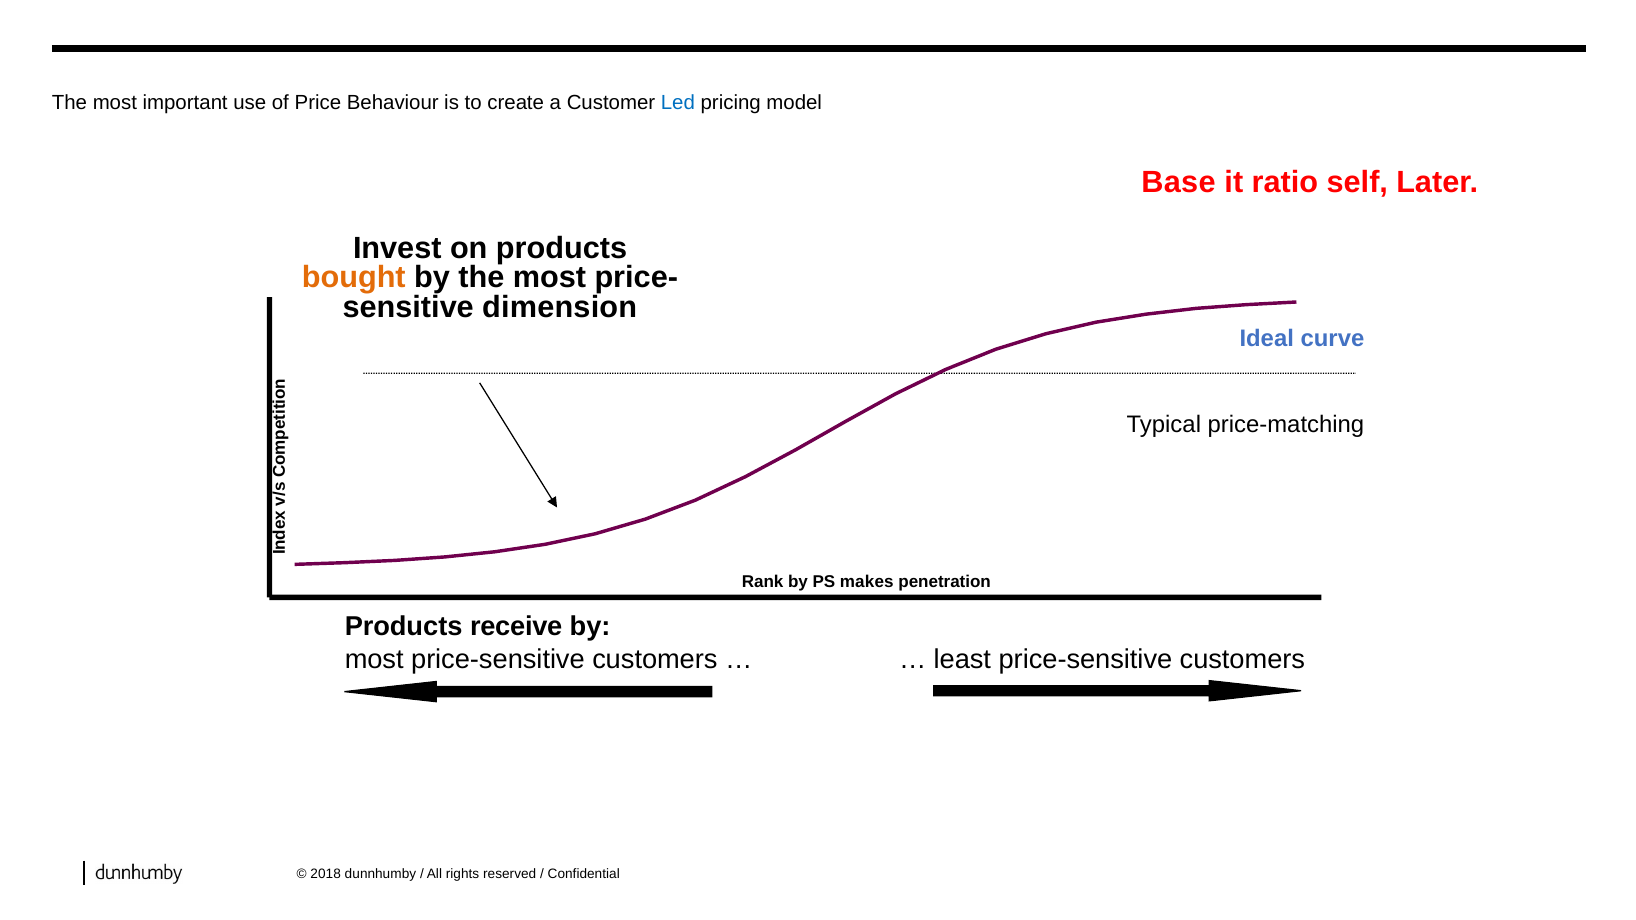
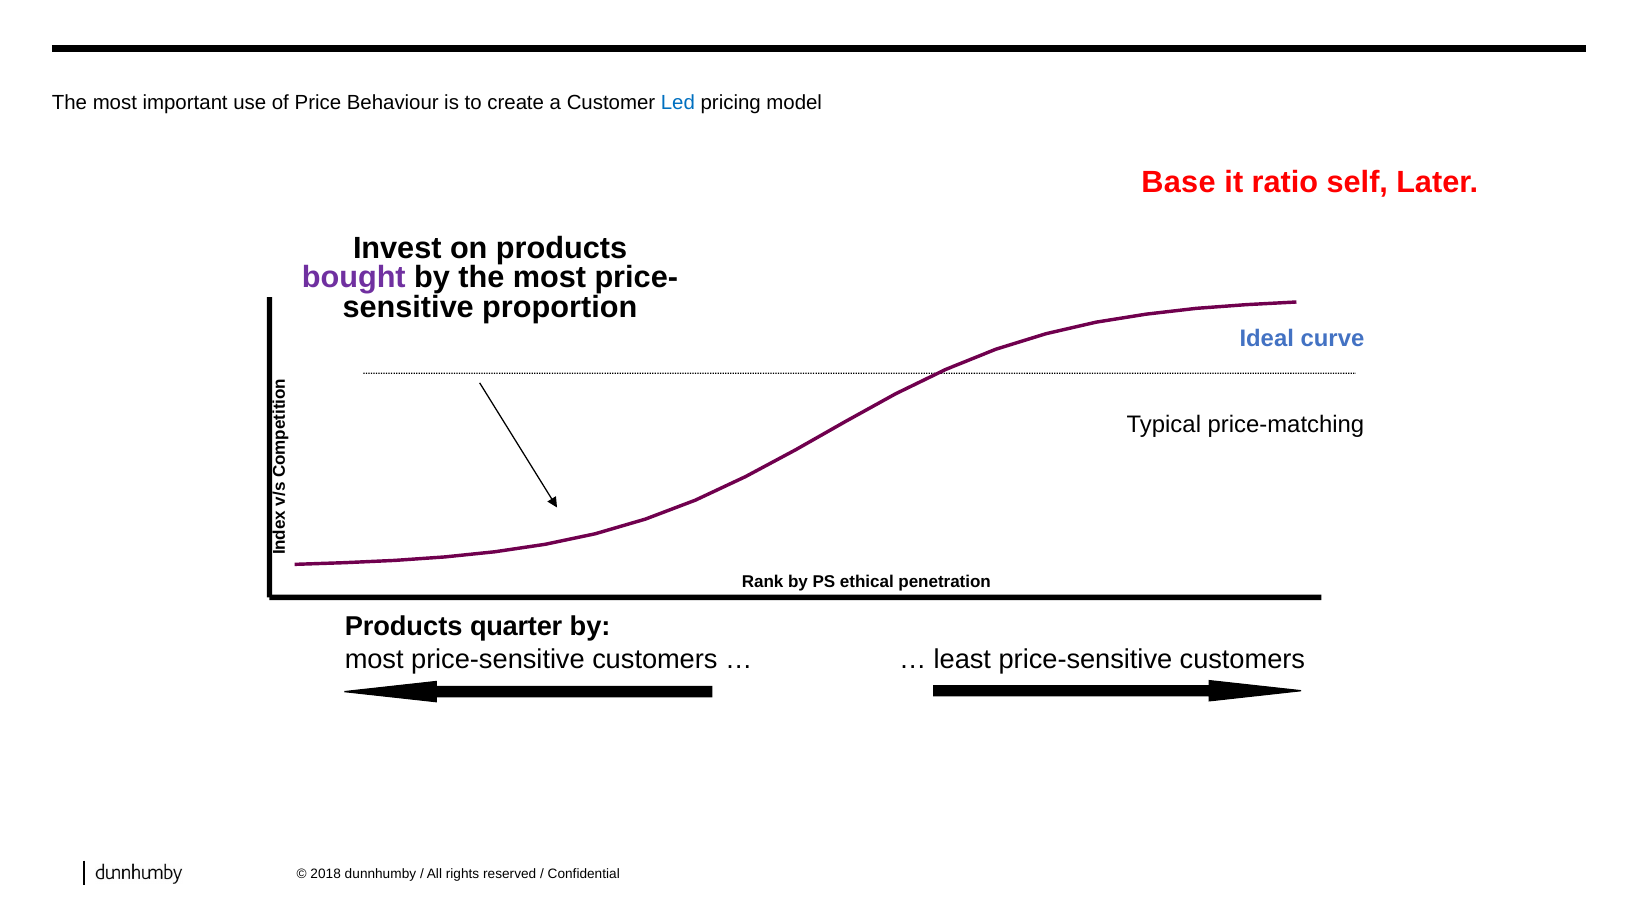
bought colour: orange -> purple (354, 278)
dimension: dimension -> proportion (560, 307)
makes: makes -> ethical (867, 582)
receive: receive -> quarter (516, 627)
